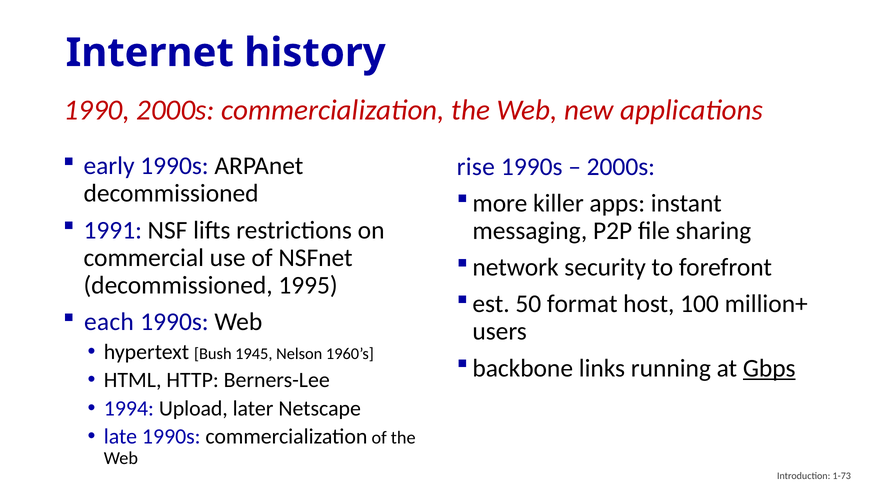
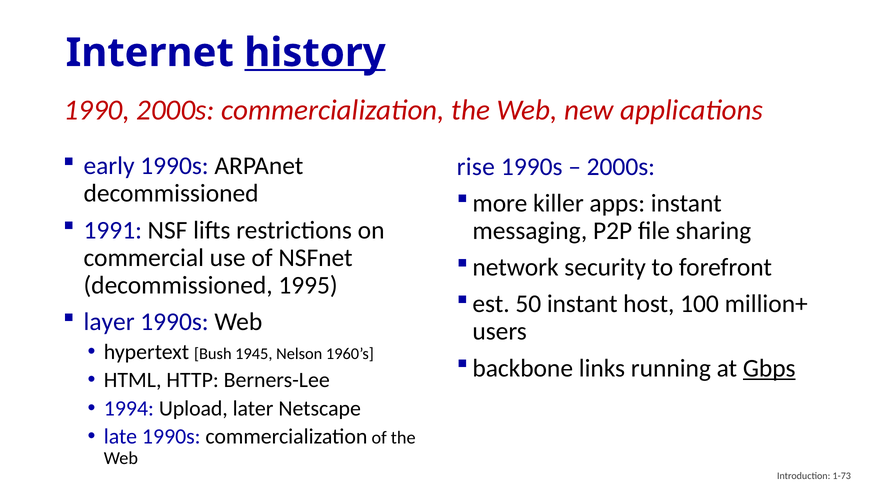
history underline: none -> present (315, 53)
50 format: format -> instant (582, 304)
each: each -> layer (109, 322)
